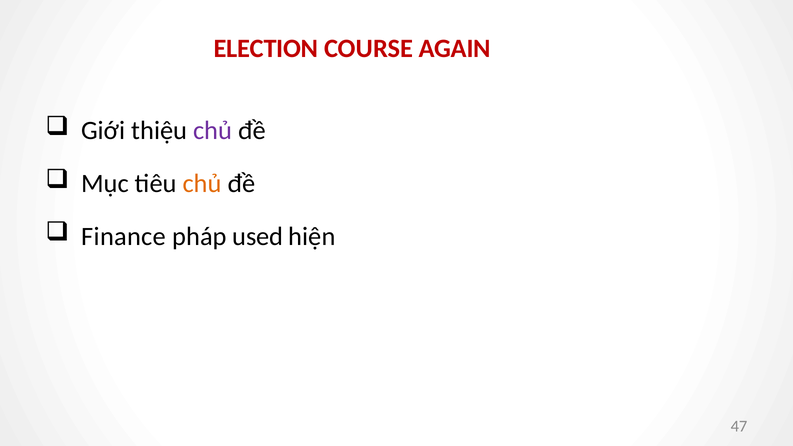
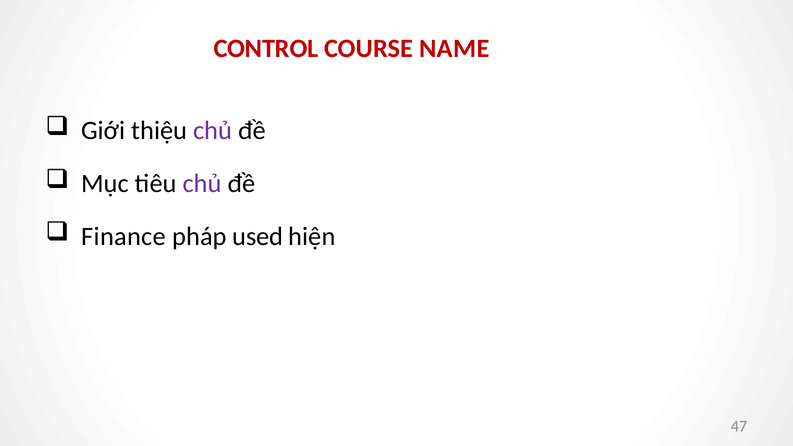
ELECTION: ELECTION -> CONTROL (266, 48)
AGAIN: AGAIN -> NAME (454, 48)
chủ colour: orange -> purple (202, 184)
